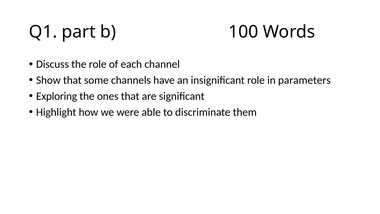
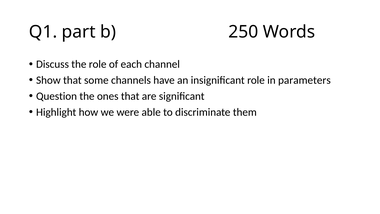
100: 100 -> 250 (243, 32)
Exploring: Exploring -> Question (57, 96)
